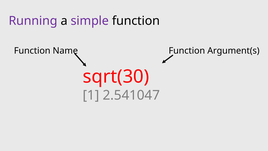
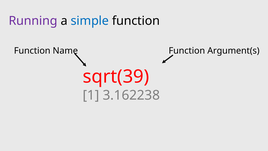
simple colour: purple -> blue (90, 21)
sqrt(30: sqrt(30 -> sqrt(39 (116, 76)
2.541047: 2.541047 -> 3.162238 (131, 95)
